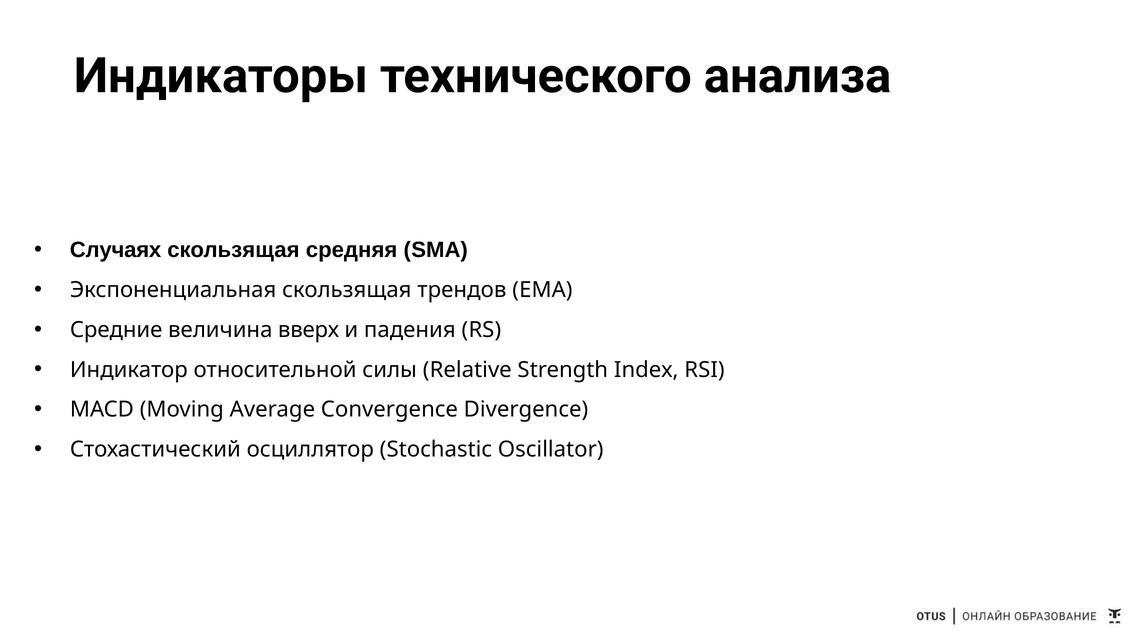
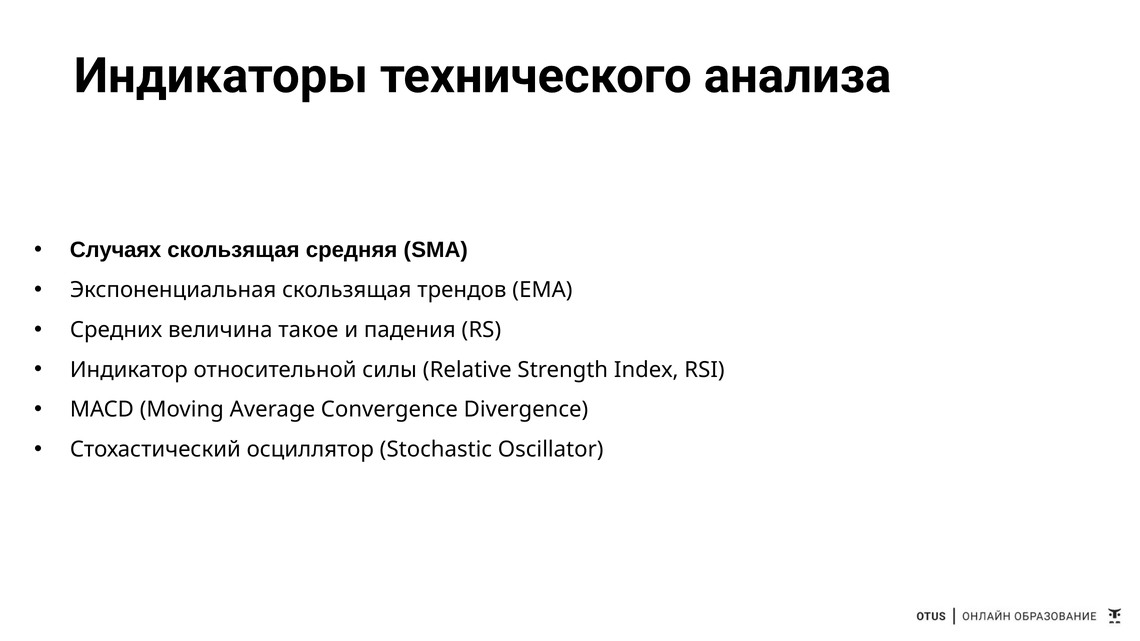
Средние: Средние -> Средних (116, 330)
вверх: вверх -> такое (308, 330)
